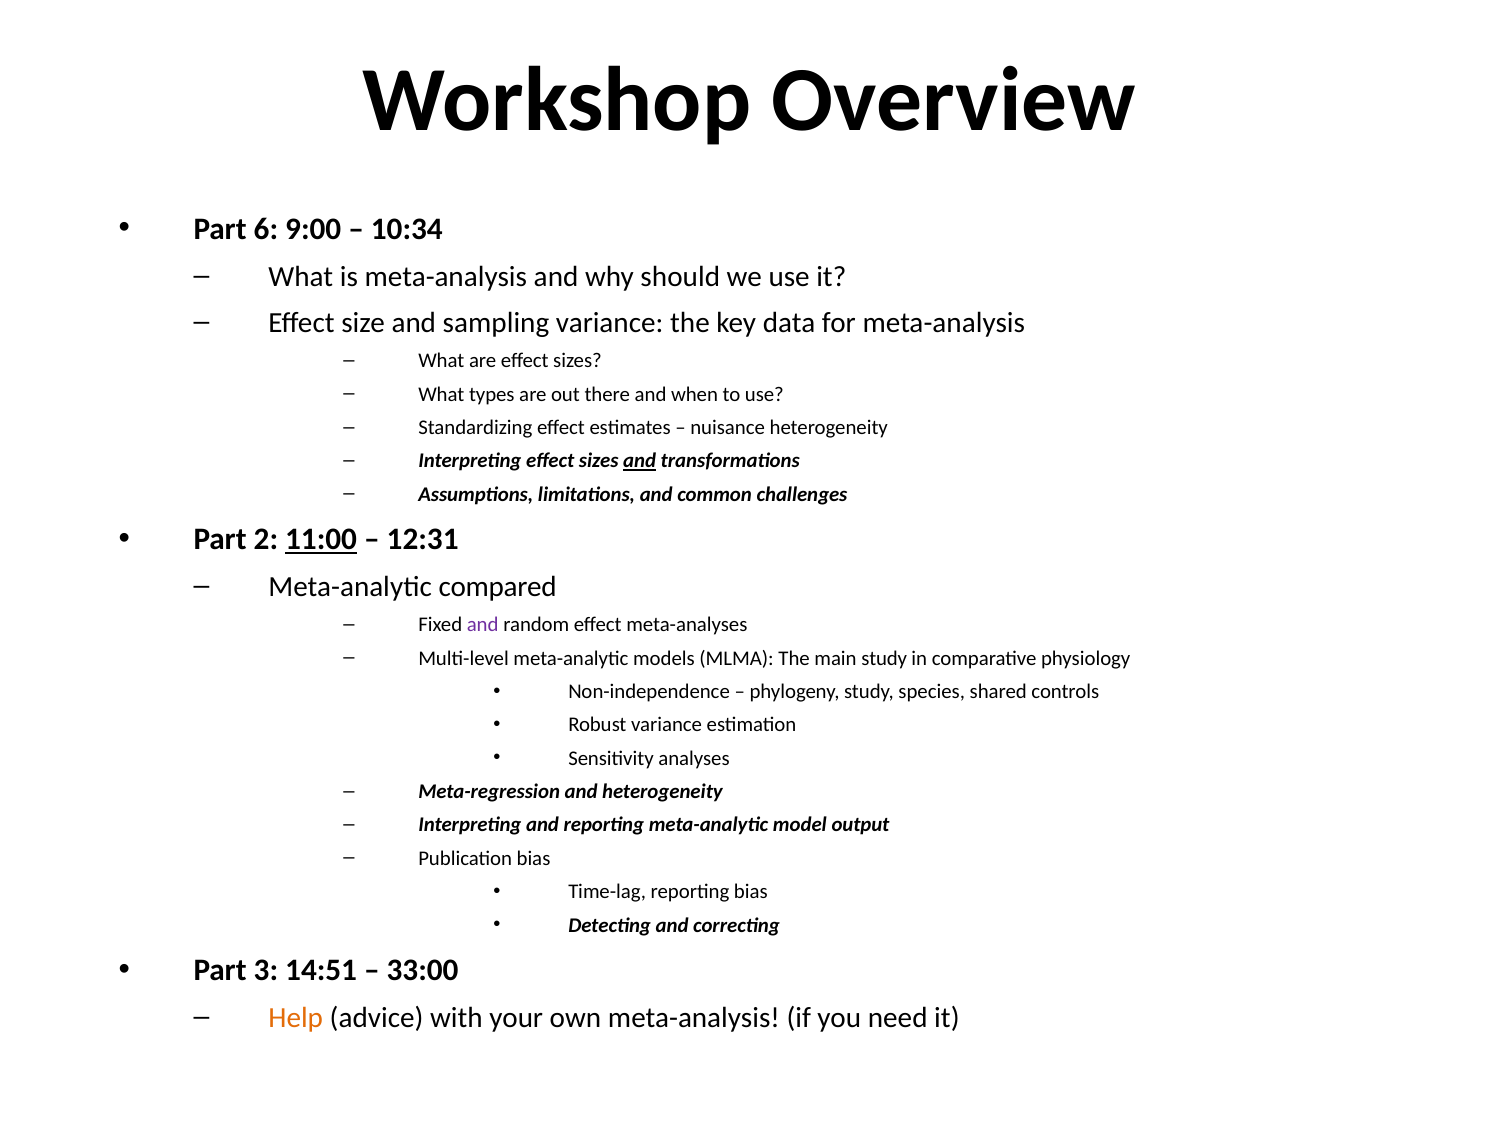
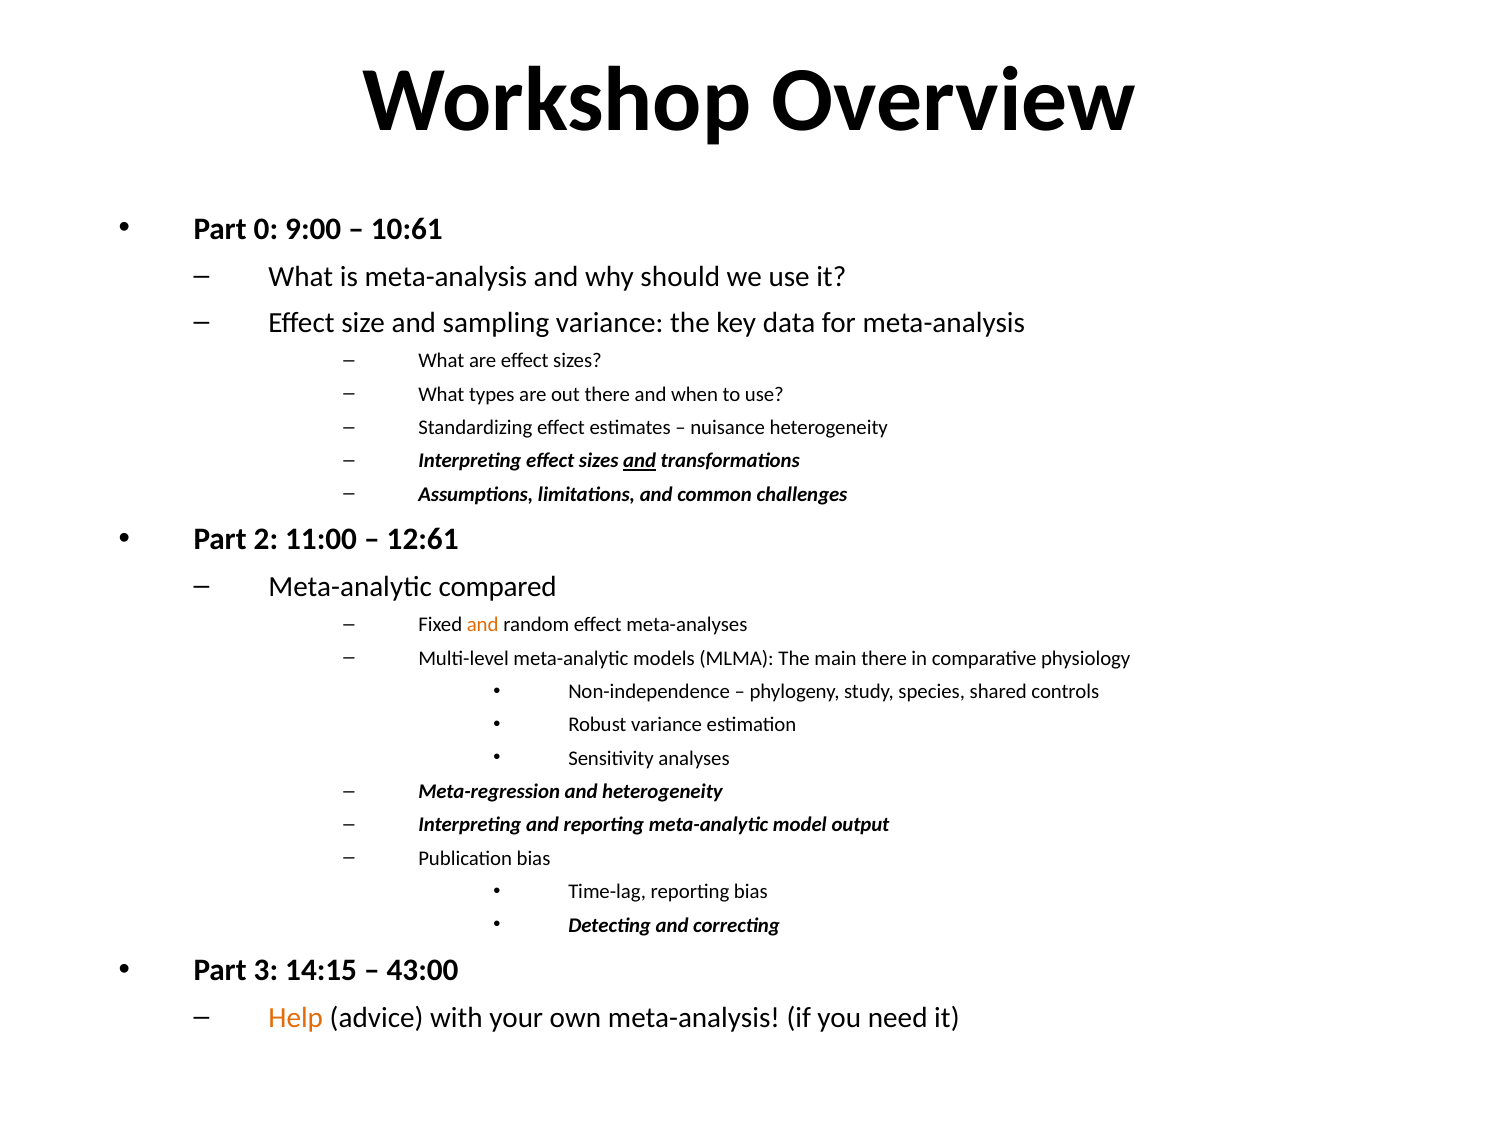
6: 6 -> 0 (266, 229)
10:34: 10:34 -> 10:61 (407, 229)
11:00 underline: present -> none (321, 540)
12:31: 12:31 -> 12:61 (423, 540)
and colour: purple -> orange (483, 625)
main study: study -> there (884, 659)
14:51: 14:51 -> 14:15 (321, 971)
33:00: 33:00 -> 43:00 (423, 971)
